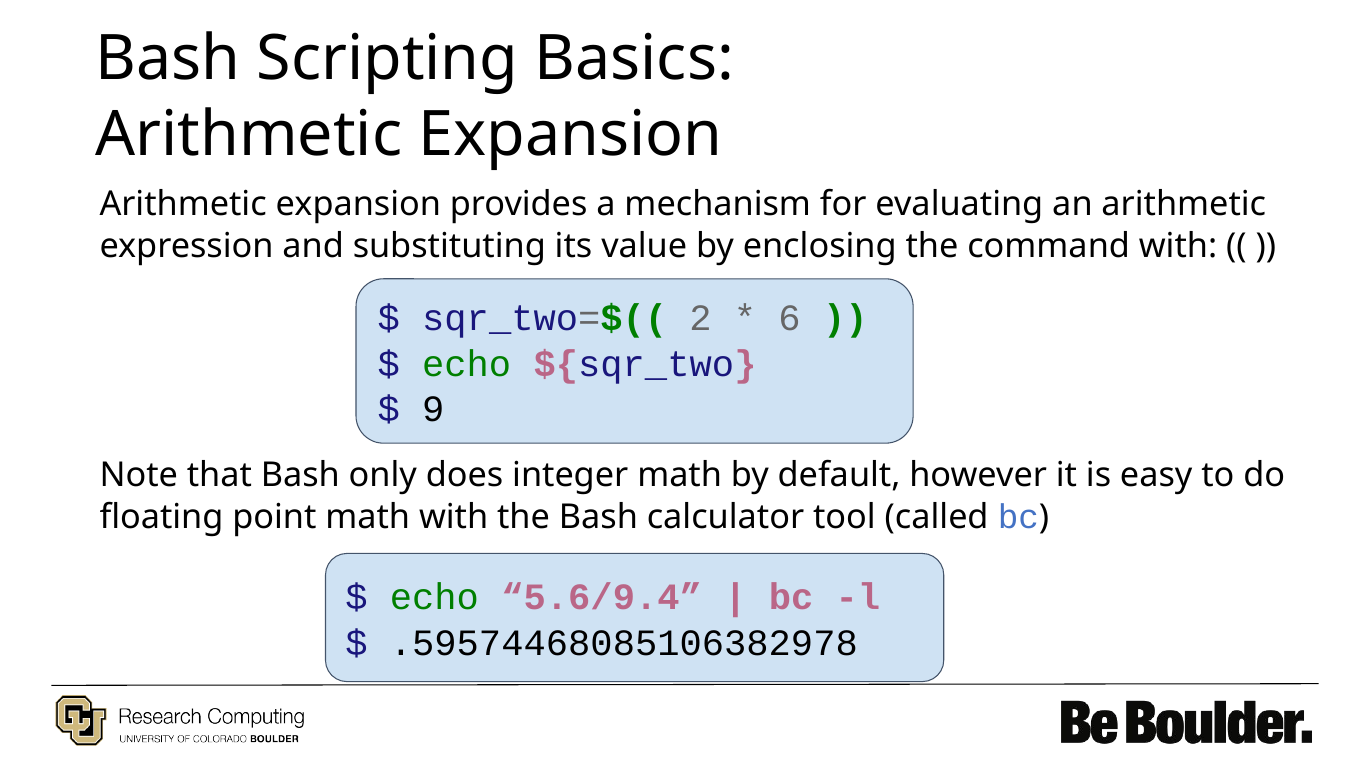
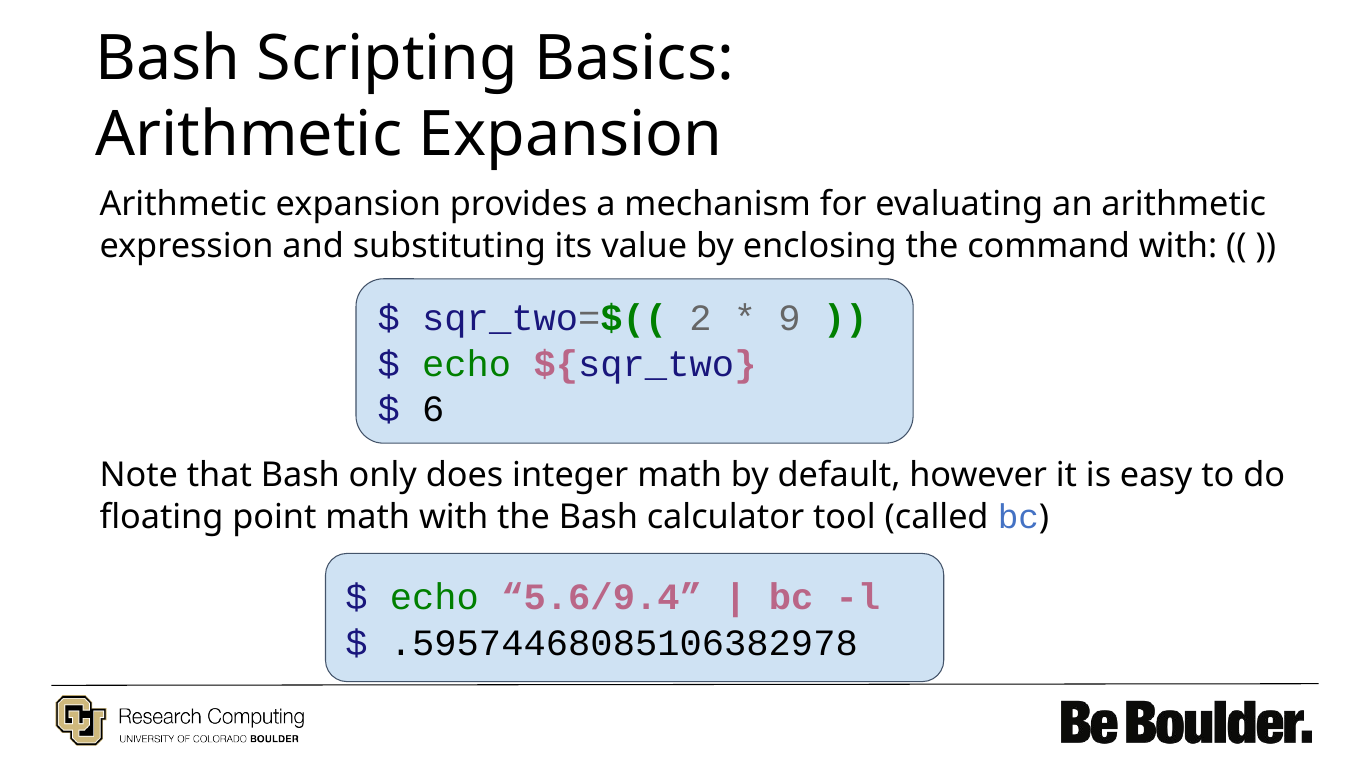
6: 6 -> 9 (790, 318)
9: 9 -> 6 (433, 410)
